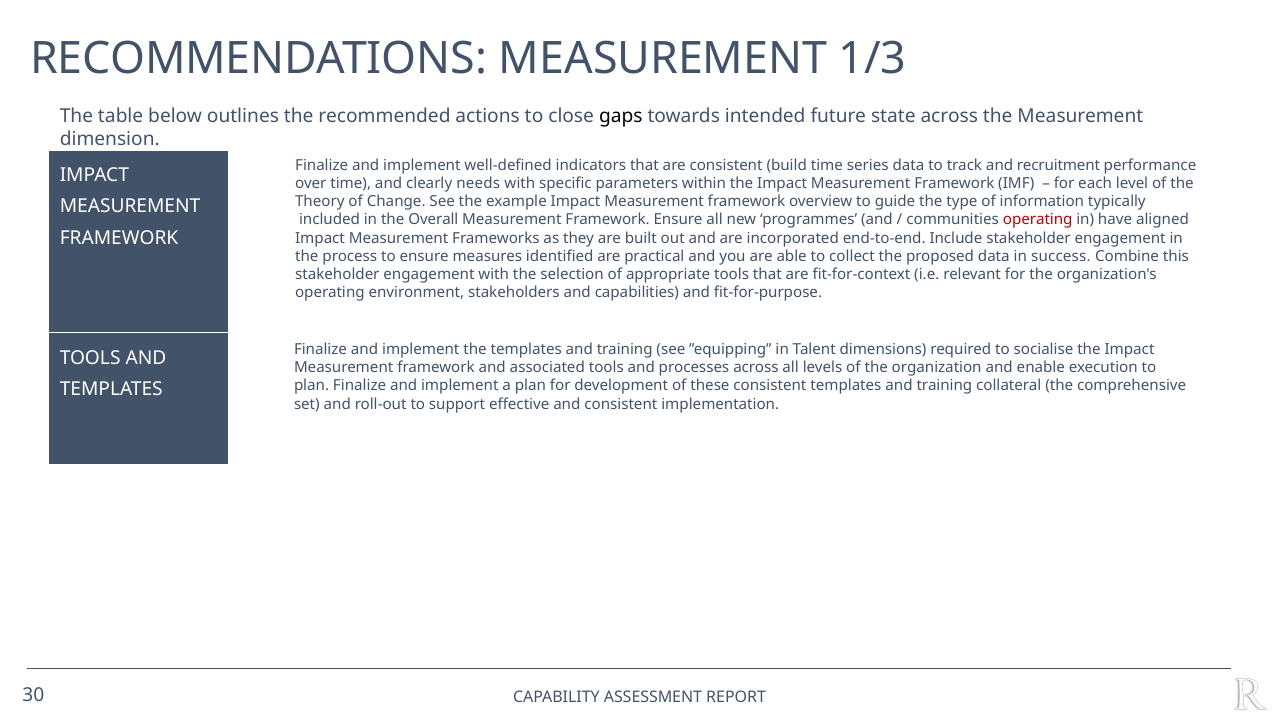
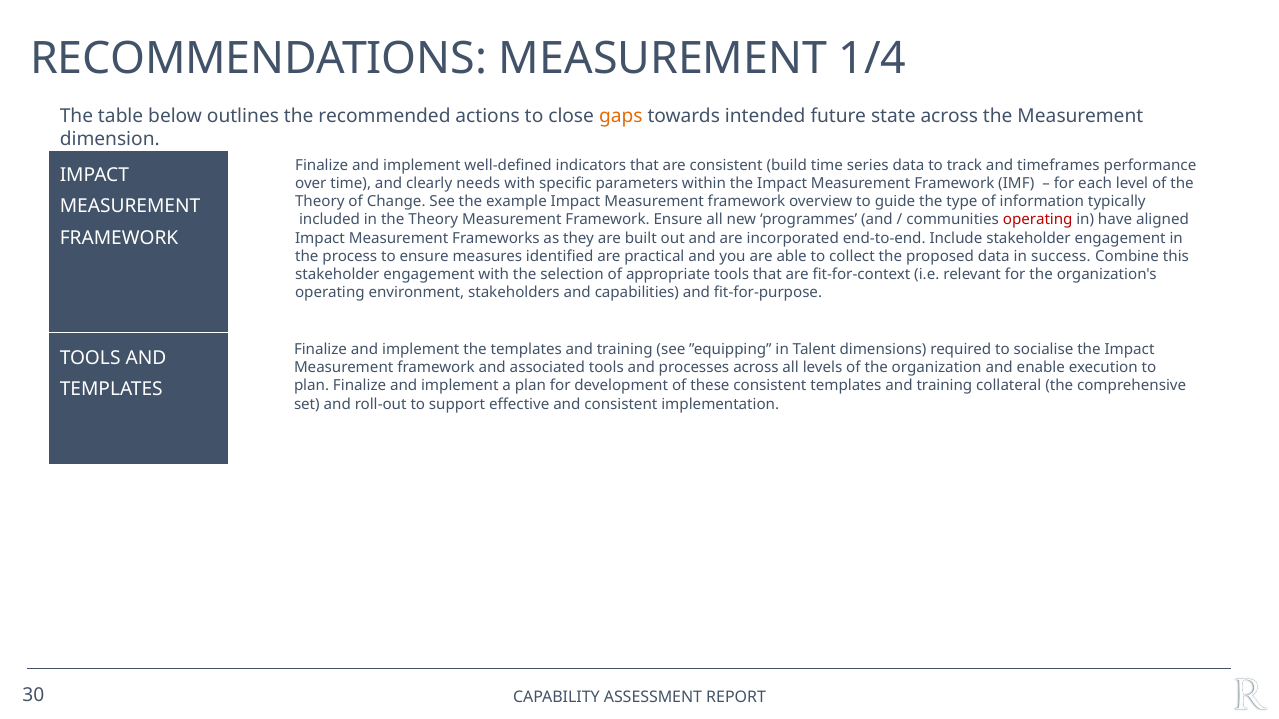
1/3: 1/3 -> 1/4 (873, 59)
gaps colour: black -> orange (621, 116)
recruitment: recruitment -> timeframes (1058, 165)
in the Overall: Overall -> Theory (433, 220)
